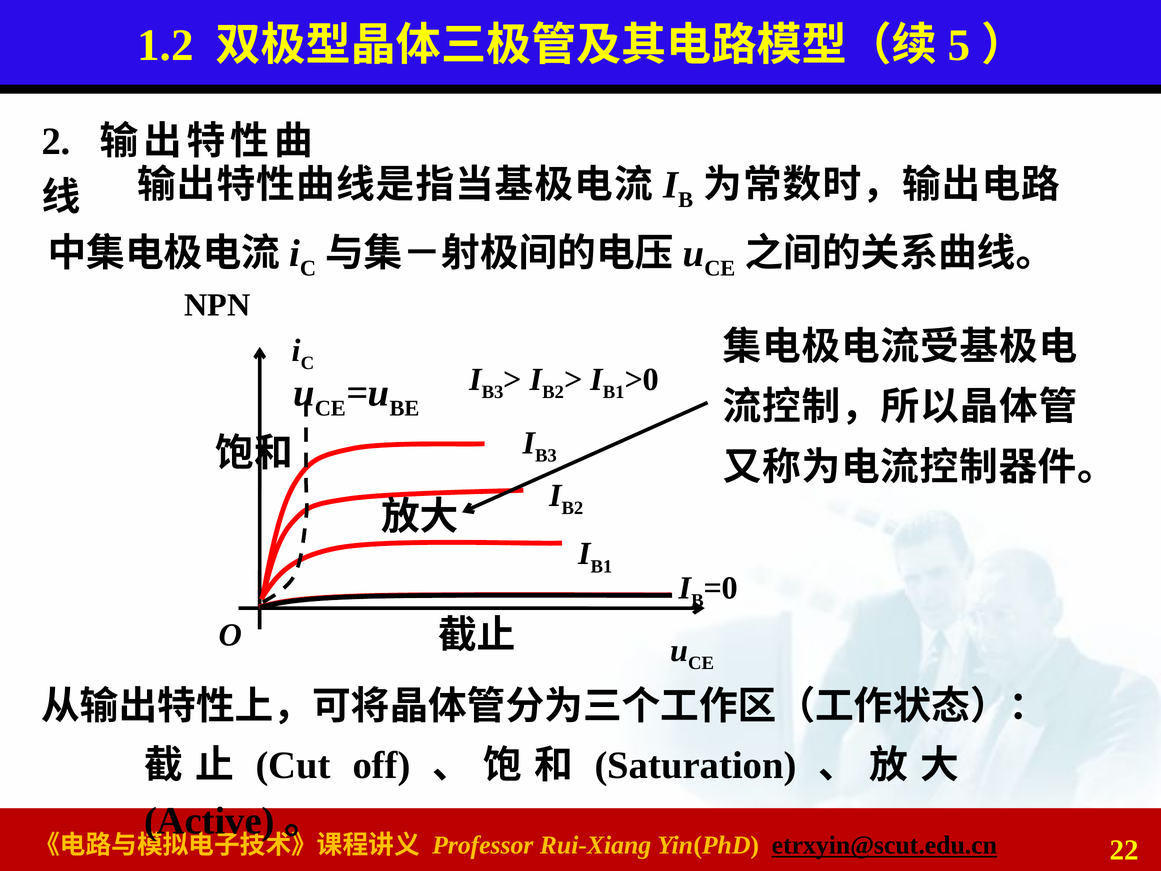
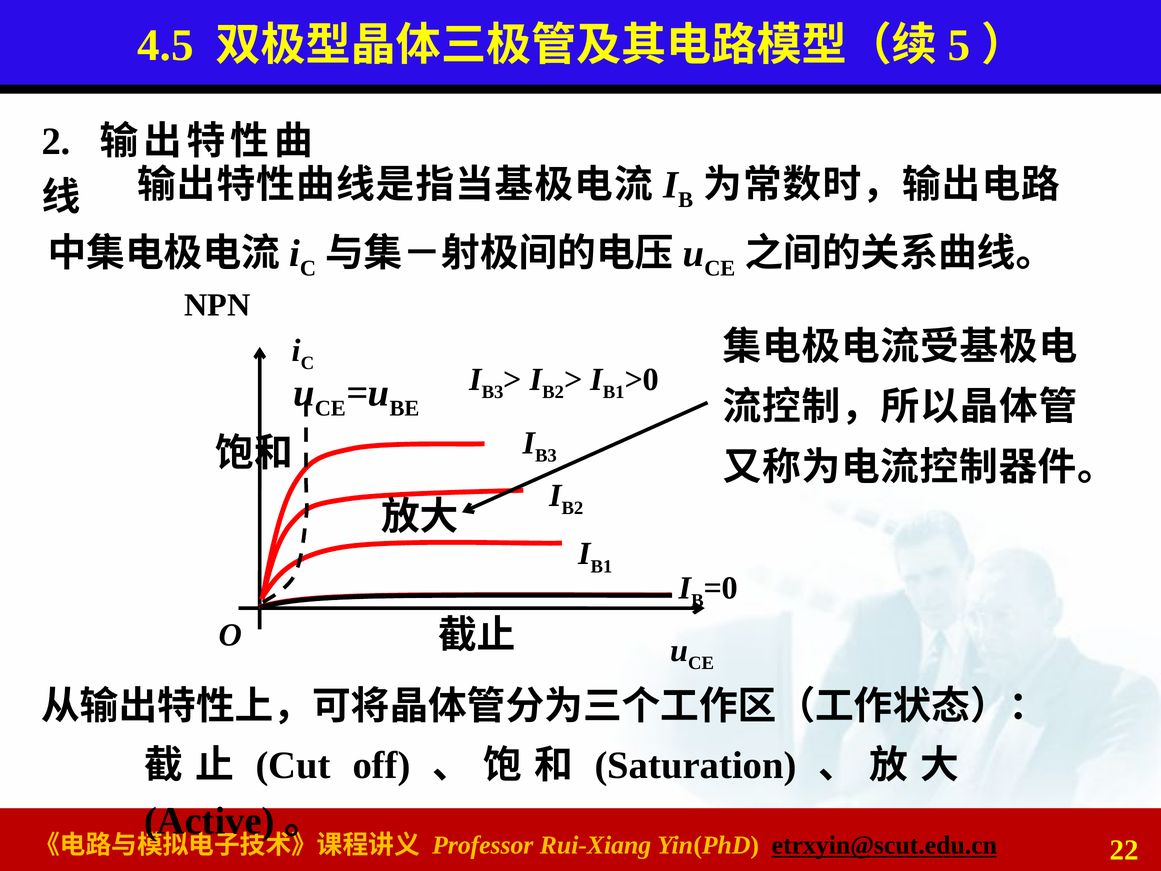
1.2: 1.2 -> 4.5 (165, 45)
